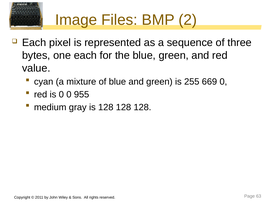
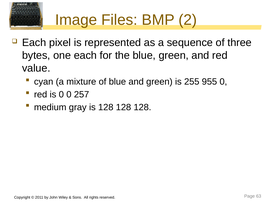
669: 669 -> 955 (209, 82)
955: 955 -> 257 (82, 94)
